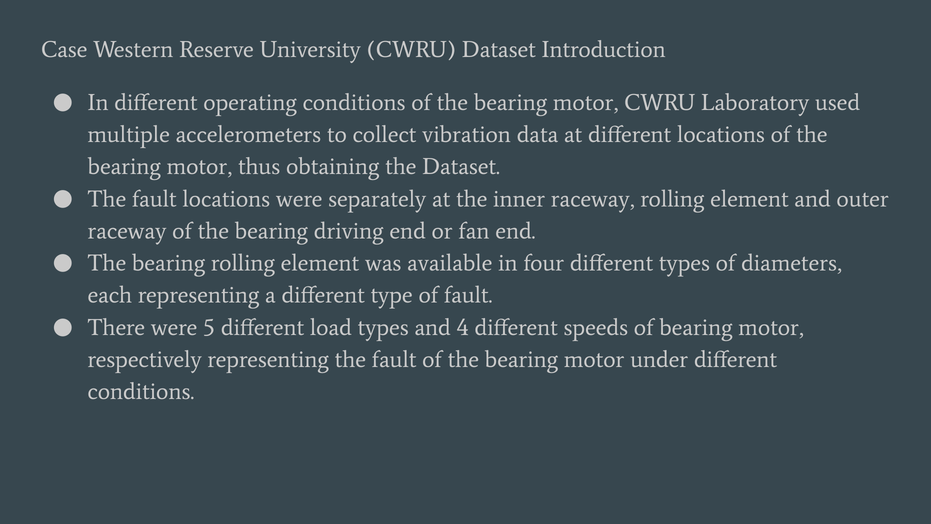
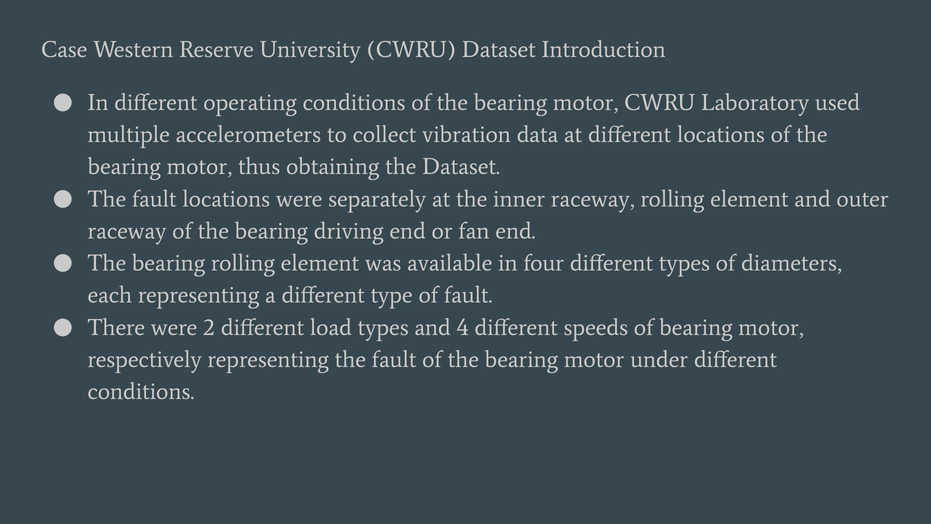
5: 5 -> 2 (209, 327)
